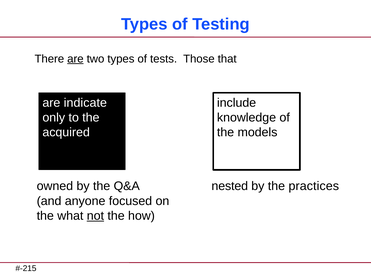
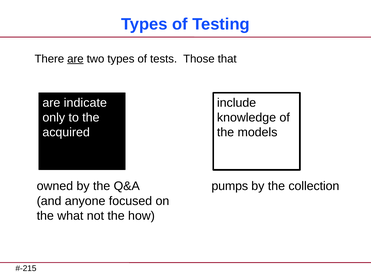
nested: nested -> pumps (230, 186)
practices: practices -> collection (314, 186)
not underline: present -> none (95, 216)
